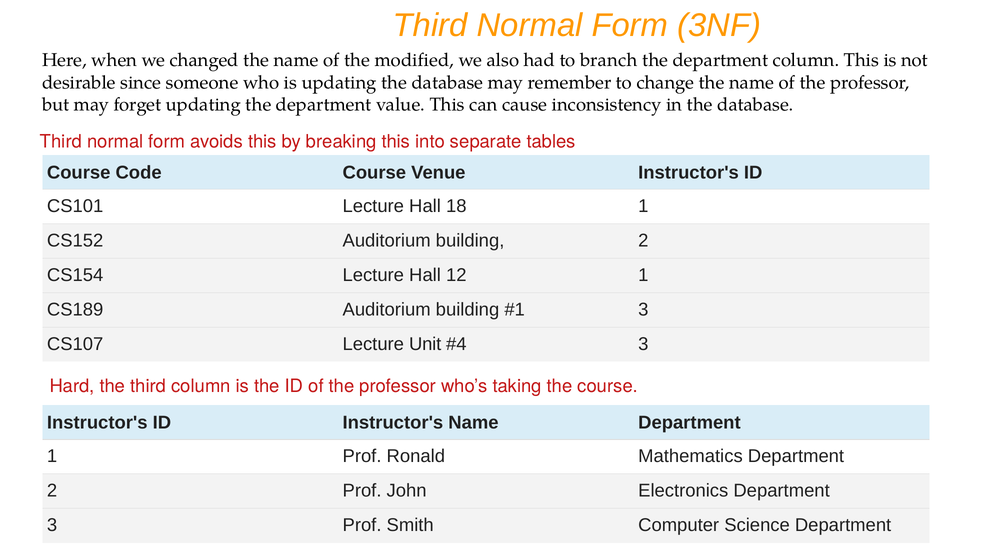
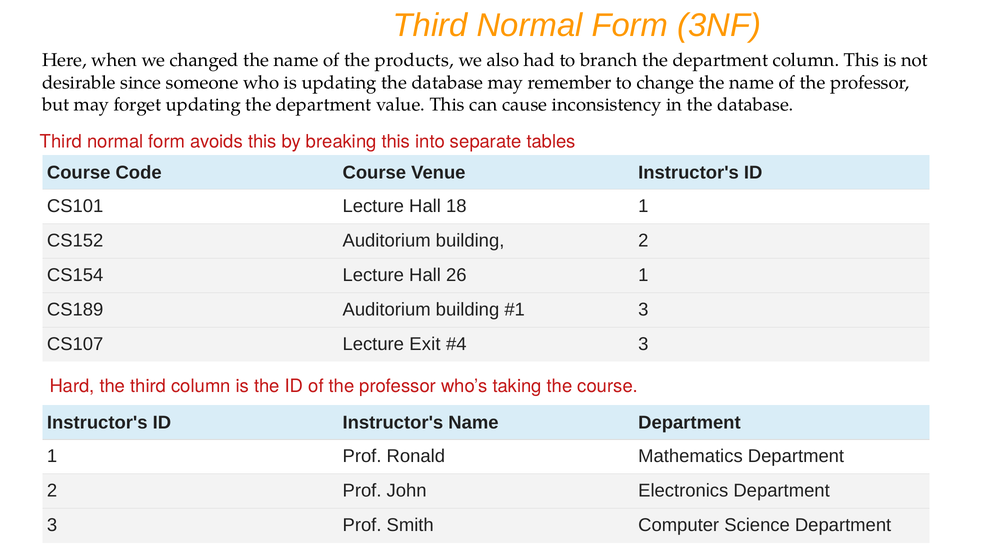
modified: modified -> products (414, 60)
12: 12 -> 26 (456, 275)
Unit: Unit -> Exit (425, 344)
